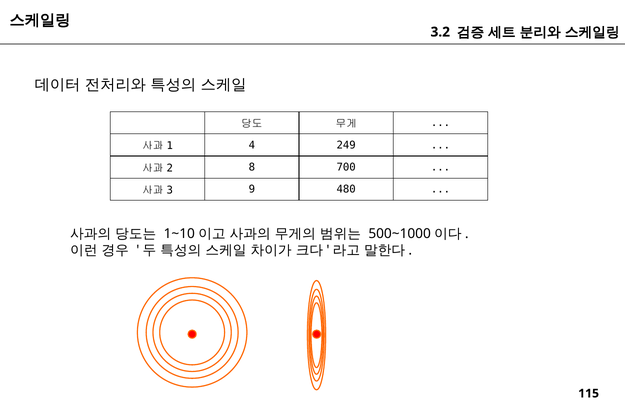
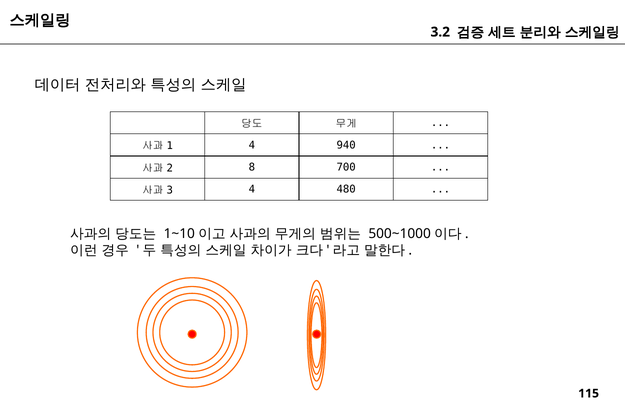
249: 249 -> 940 (346, 145)
9: 9 -> 4 (252, 190)
